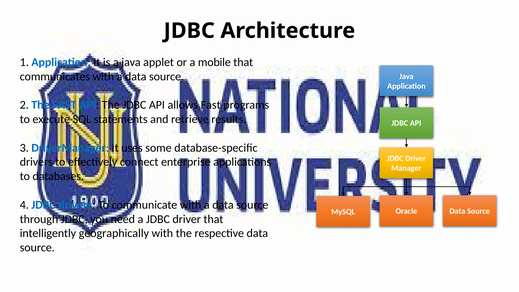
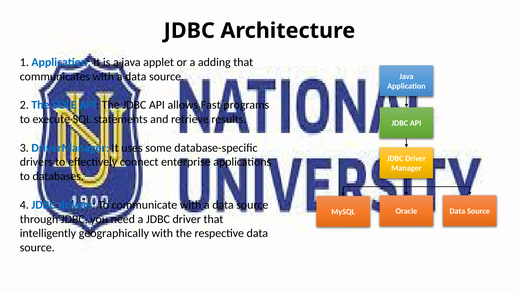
mobile: mobile -> adding (214, 62)
The FAST: FAST -> SOLE (64, 105)
